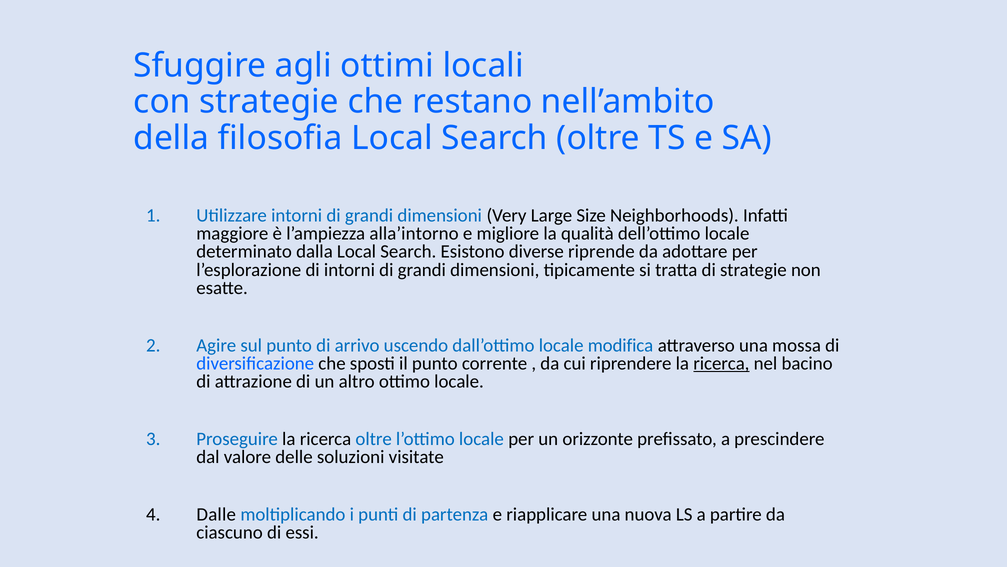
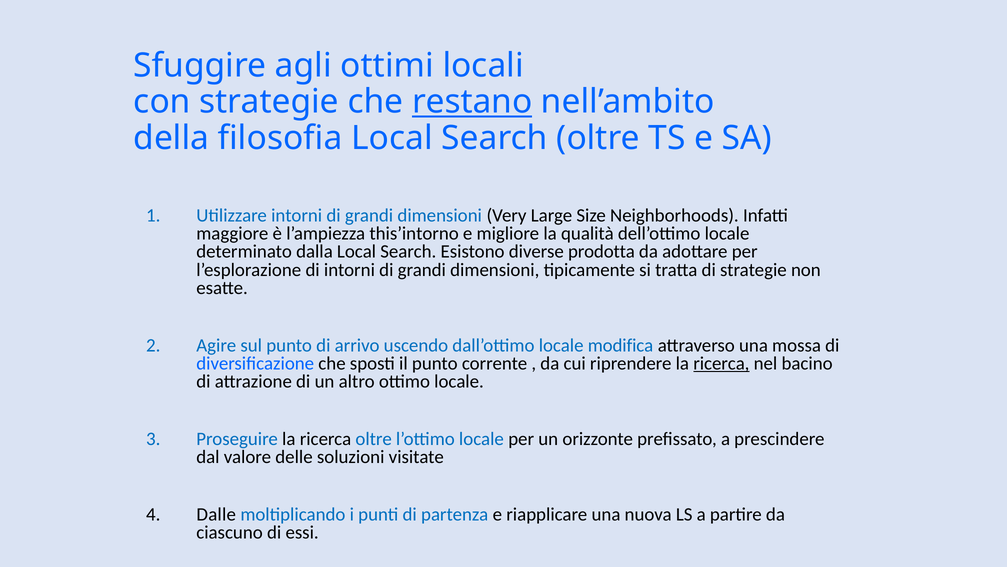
restano underline: none -> present (472, 102)
alla’intorno: alla’intorno -> this’intorno (414, 233)
riprende: riprende -> prodotta (601, 251)
